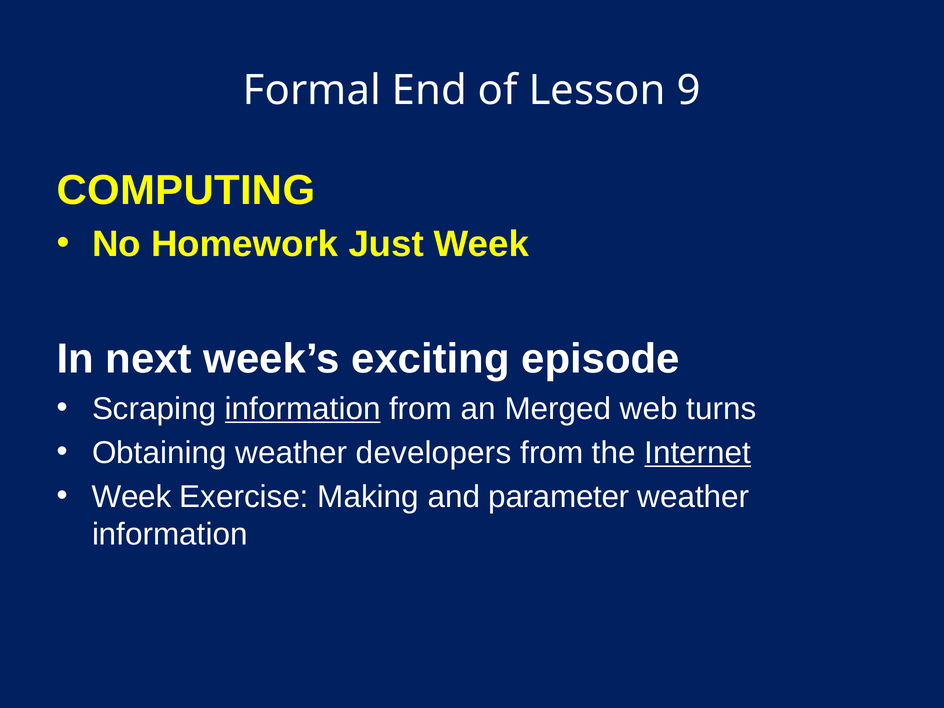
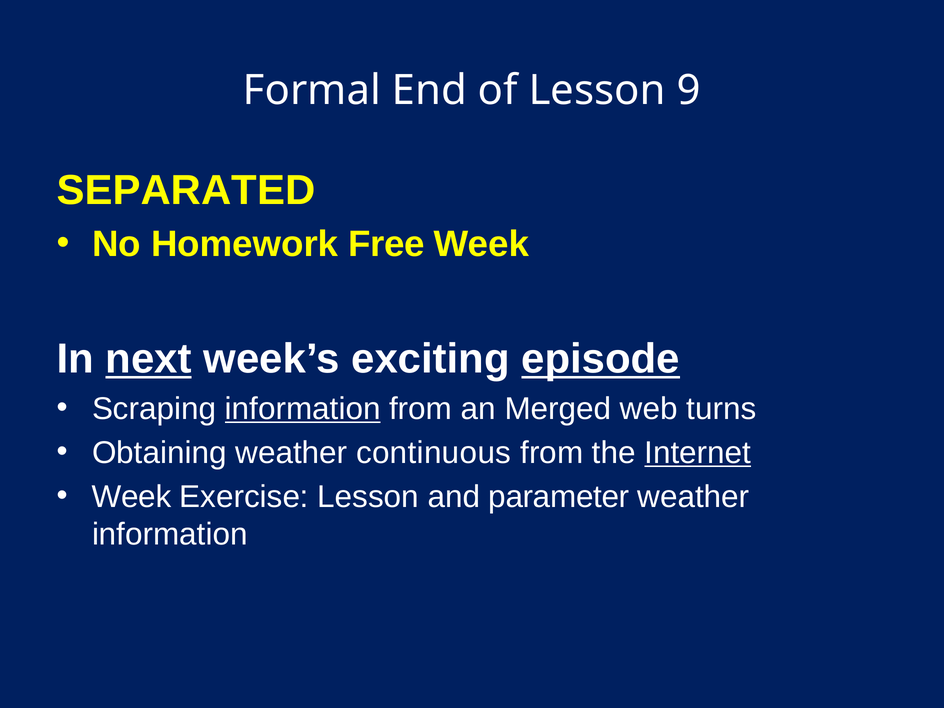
COMPUTING: COMPUTING -> SEPARATED (186, 190)
Just: Just -> Free (386, 244)
next underline: none -> present (149, 359)
episode underline: none -> present (601, 359)
developers: developers -> continuous (434, 453)
Exercise Making: Making -> Lesson (368, 497)
